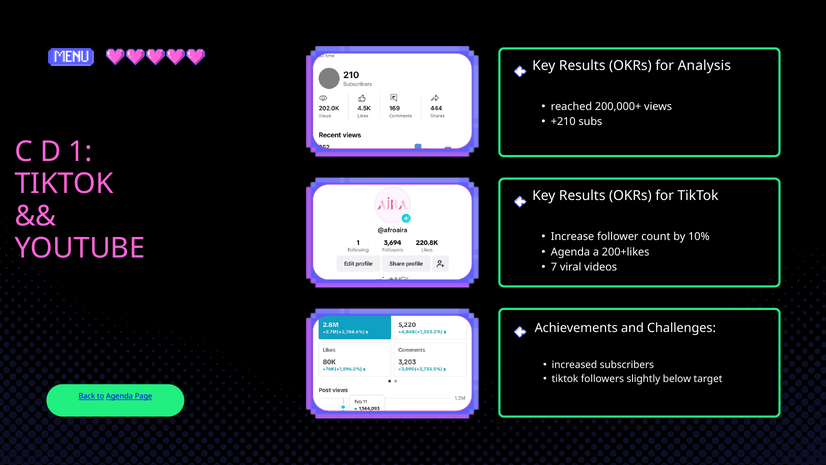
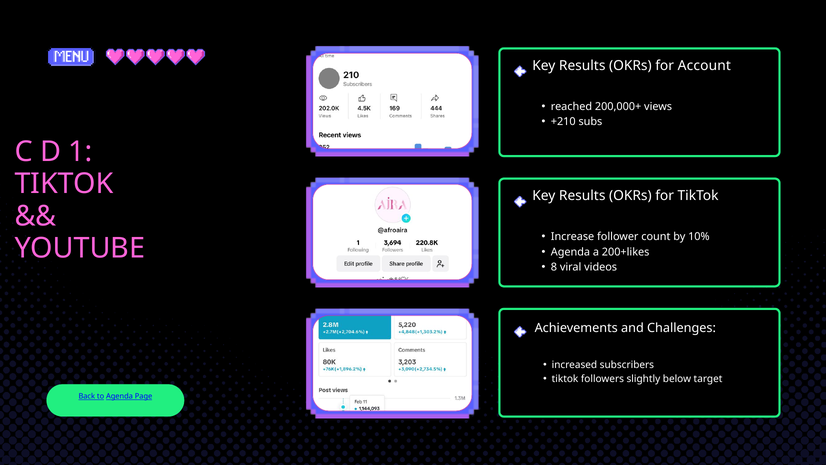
Analysis: Analysis -> Account (704, 66)
7: 7 -> 8 (554, 267)
